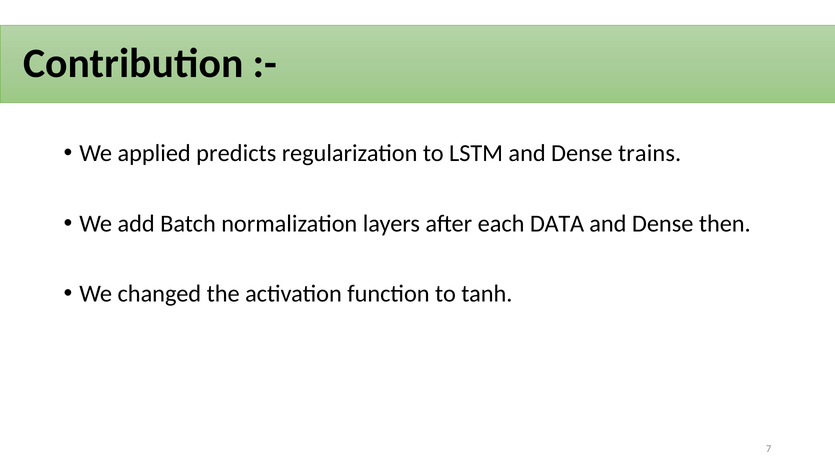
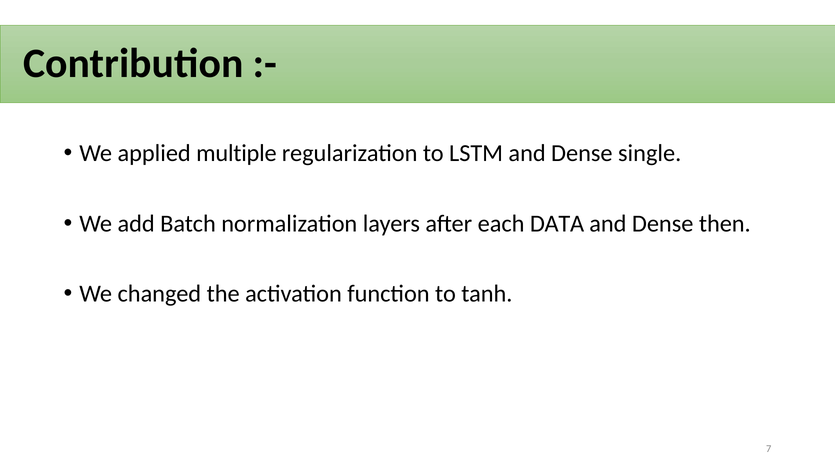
predicts: predicts -> multiple (236, 153)
trains: trains -> single (650, 153)
